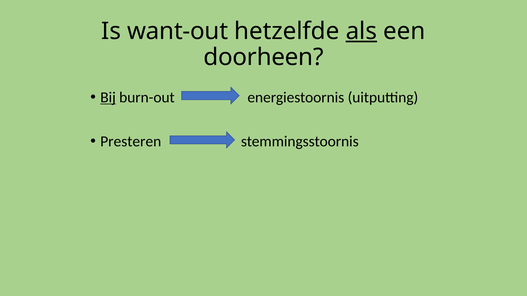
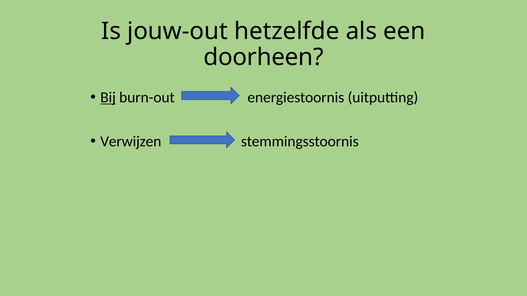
want-out: want-out -> jouw-out (178, 31)
als underline: present -> none (361, 31)
Presteren: Presteren -> Verwijzen (131, 142)
